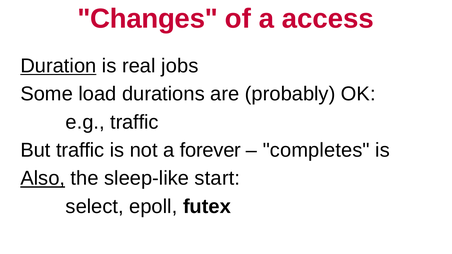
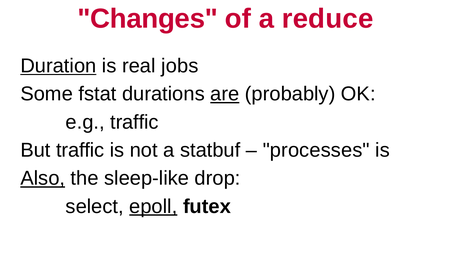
access: access -> reduce (328, 19)
load: load -> fstat (97, 94)
are underline: none -> present (225, 94)
forever: forever -> statbuf (210, 150)
completes: completes -> processes (316, 150)
start: start -> drop (218, 179)
epoll underline: none -> present (153, 207)
